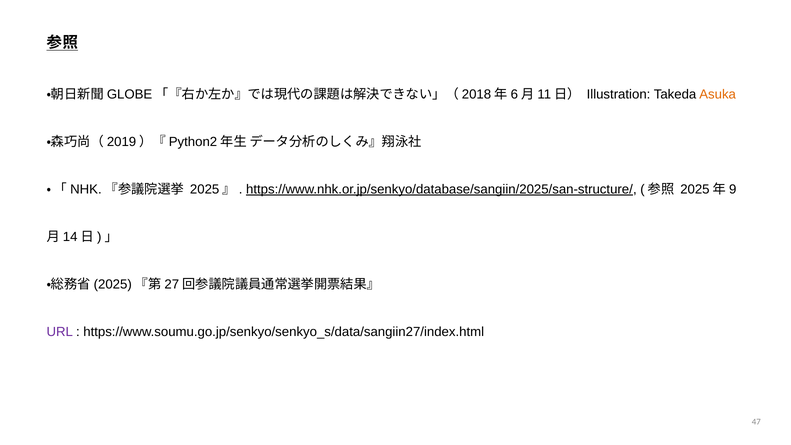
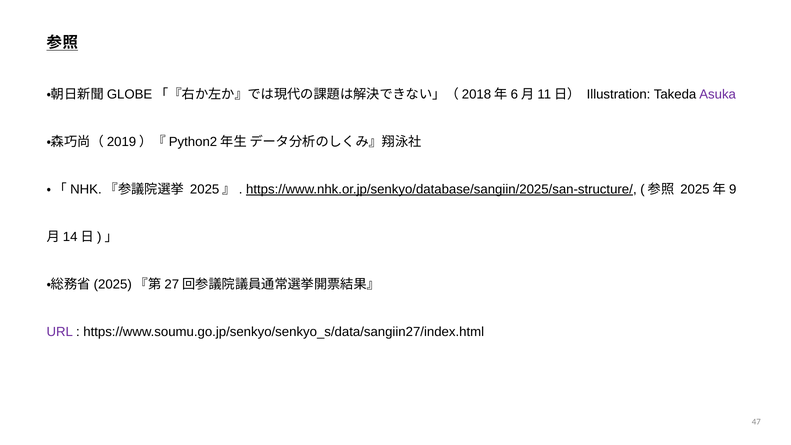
Asuka colour: orange -> purple (718, 94)
